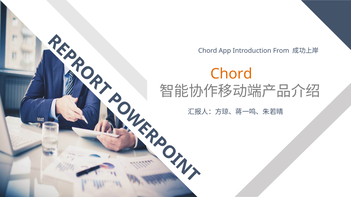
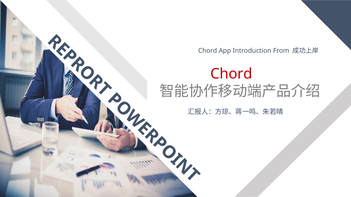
Chord colour: orange -> red (231, 74)
